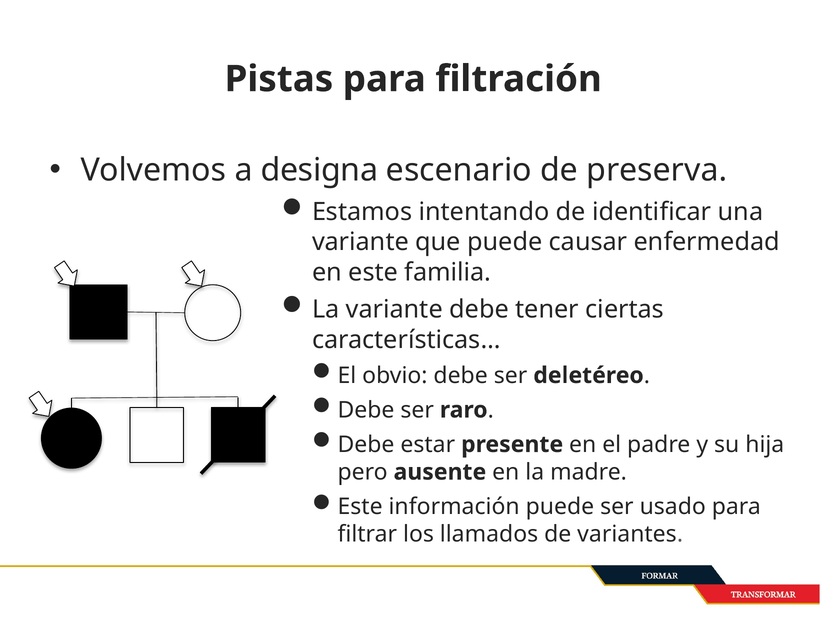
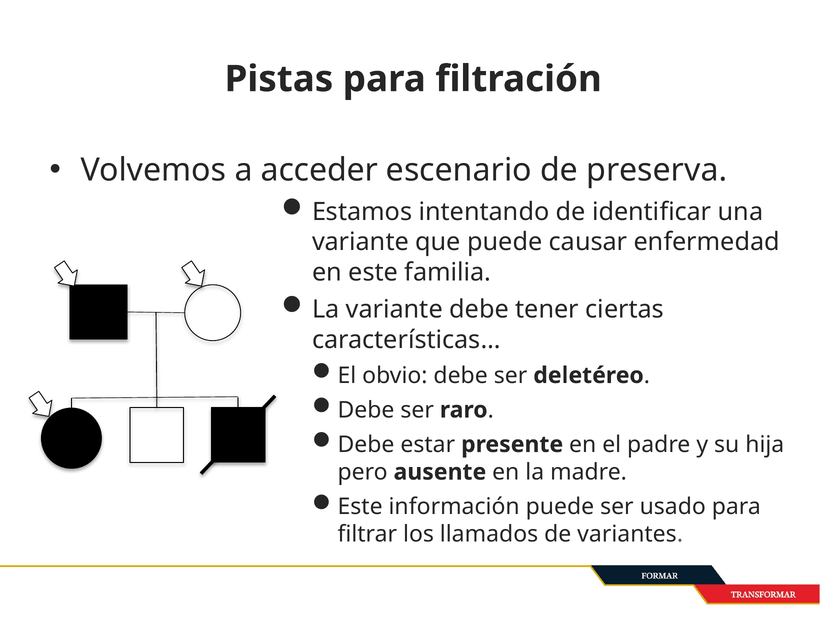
designa: designa -> acceder (319, 170)
